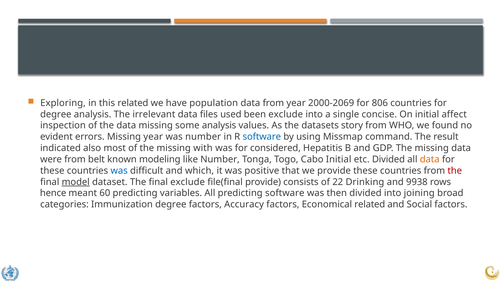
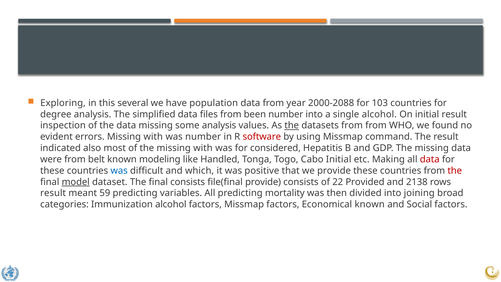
this related: related -> several (133, 103)
2000-2069: 2000-2069 -> 2000-2088 (331, 103)
806: 806 -> 103 (380, 103)
irrelevant: irrelevant -> simplified (154, 114)
files used: used -> from (231, 114)
been exclude: exclude -> number (286, 114)
single concise: concise -> alcohol (379, 114)
initial affect: affect -> result (454, 114)
the underline: none -> present (292, 125)
datasets story: story -> from (352, 125)
errors Missing year: year -> with (153, 137)
software colour: blue -> red (262, 137)
like Number: Number -> Handled (220, 159)
etc Divided: Divided -> Making (388, 159)
data colour: orange -> red (430, 159)
final exclude: exclude -> consists (188, 182)
Drinking: Drinking -> Provided (365, 182)
9938: 9938 -> 2138 (417, 182)
hence: hence -> result (53, 193)
60: 60 -> 59 (105, 193)
predicting software: software -> mortality (285, 193)
Immunization degree: degree -> alcohol (171, 204)
factors Accuracy: Accuracy -> Missmap (244, 204)
Economical related: related -> known (370, 204)
